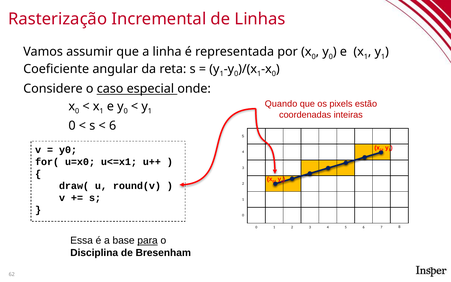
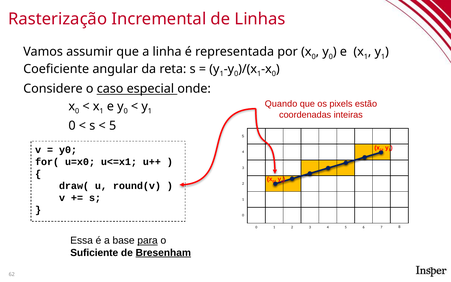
6: 6 -> 5 (113, 126)
Disciplina: Disciplina -> Suficiente (94, 253)
Bresenham underline: none -> present (163, 253)
